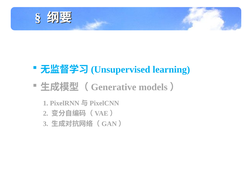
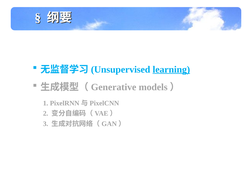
learning underline: none -> present (171, 69)
